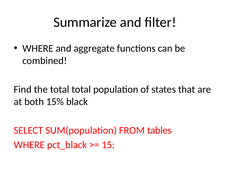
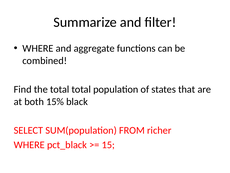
tables: tables -> richer (159, 130)
